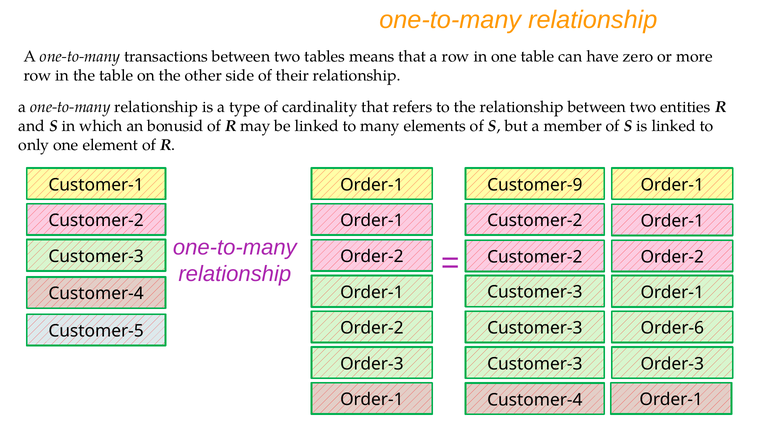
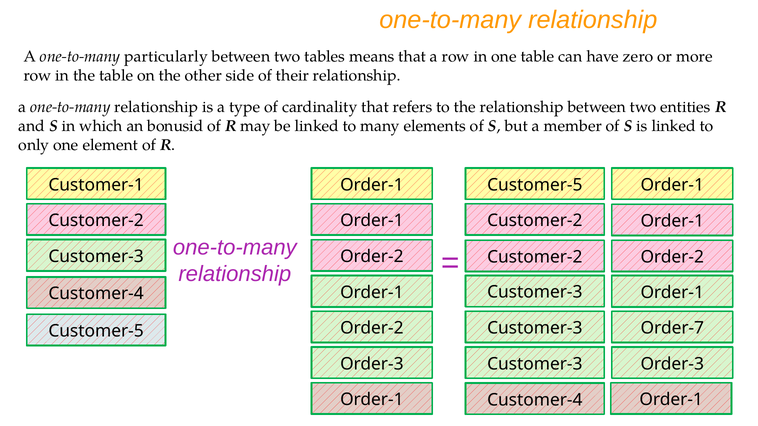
transactions: transactions -> particularly (166, 56)
Customer-9: Customer-9 -> Customer-5 (535, 185)
Order-6: Order-6 -> Order-7 (672, 328)
